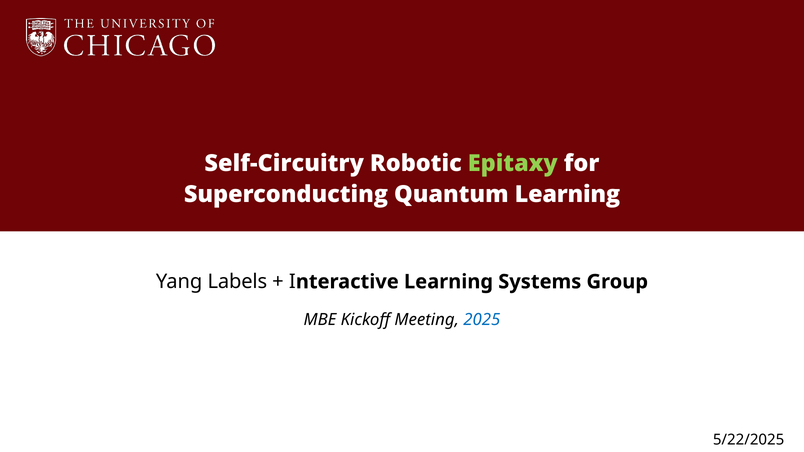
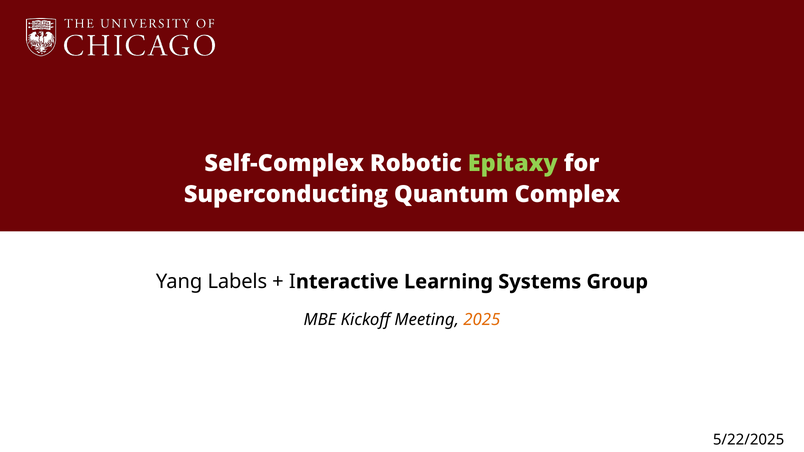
Self-Circuitry: Self-Circuitry -> Self-Complex (284, 164)
Quantum Learning: Learning -> Complex (567, 195)
2025 colour: blue -> orange (482, 320)
